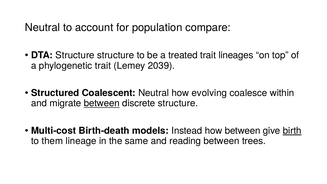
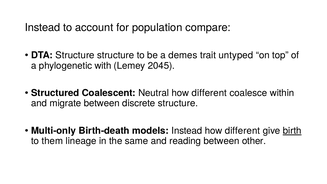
Neutral: Neutral -> Instead (43, 27)
treated: treated -> demes (183, 55)
lineages: lineages -> untyped (236, 55)
phylogenetic trait: trait -> with (103, 66)
2039: 2039 -> 2045 (161, 66)
evolving: evolving -> different (209, 93)
between underline: present -> none (102, 103)
Multi-cost: Multi-cost -> Multi-only (54, 131)
between: between -> different (242, 131)
trees: trees -> other (254, 141)
